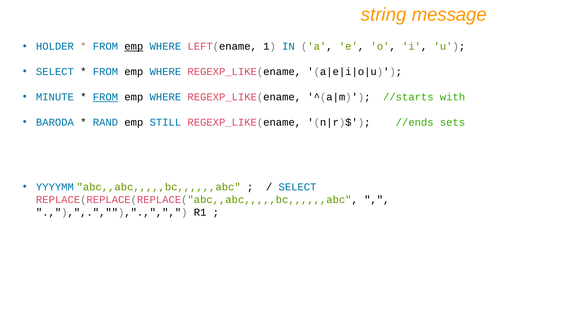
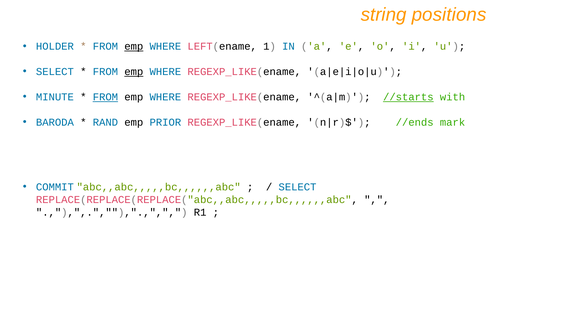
message: message -> positions (449, 15)
emp underline: none -> present (134, 72)
//starts underline: none -> present (408, 97)
STILL: STILL -> PRIOR (165, 122)
sets: sets -> mark (453, 122)
YYYYMM: YYYYMM -> COMMIT (55, 187)
